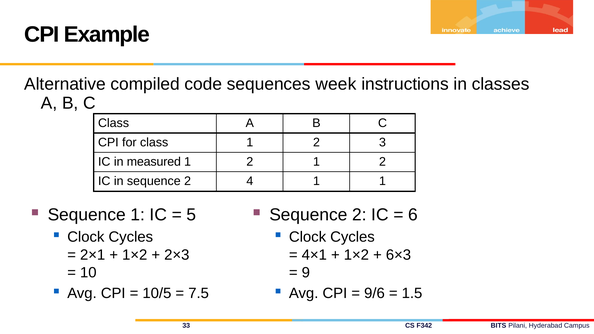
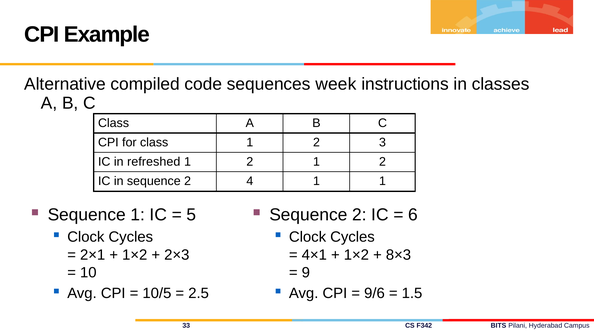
measured: measured -> refreshed (154, 162)
6×3: 6×3 -> 8×3 (398, 255)
7.5: 7.5 -> 2.5 (199, 294)
